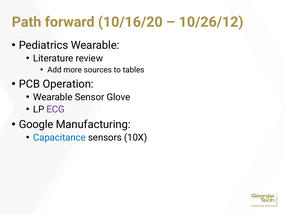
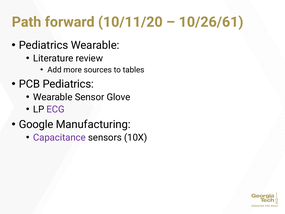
10/16/20: 10/16/20 -> 10/11/20 (130, 22)
10/26/12: 10/26/12 -> 10/26/61 (211, 22)
PCB Operation: Operation -> Pediatrics (68, 84)
Capacitance colour: blue -> purple (59, 137)
